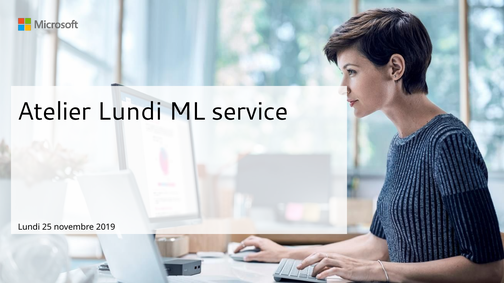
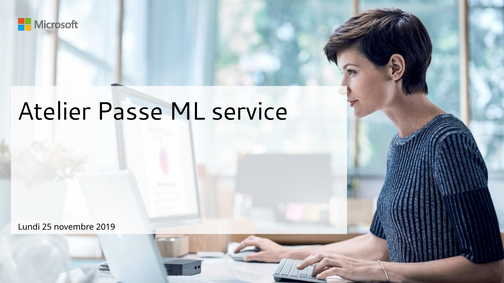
Atelier Lundi: Lundi -> Passe (130, 112)
